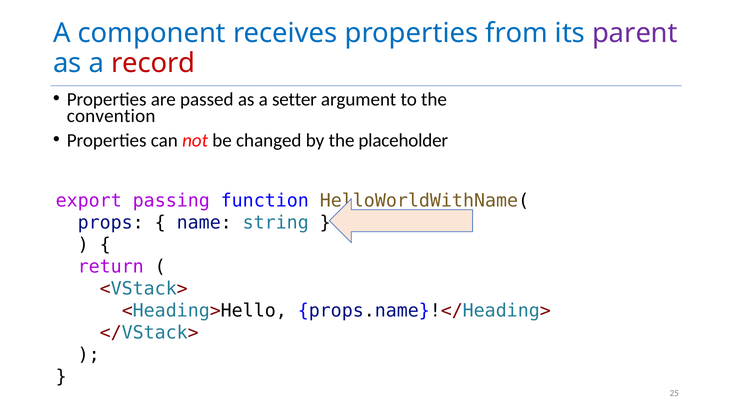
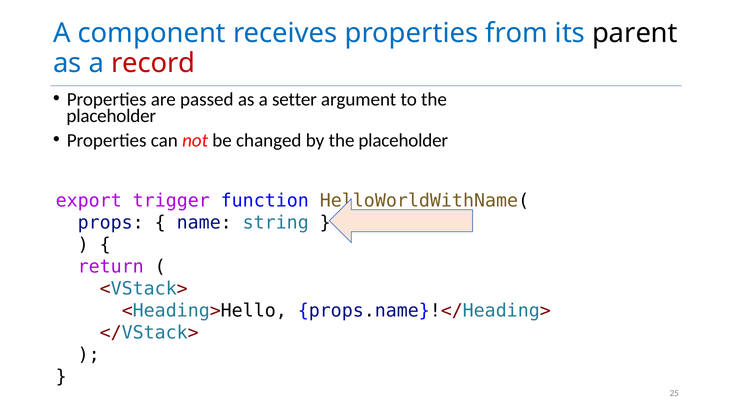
parent colour: purple -> black (635, 33)
convention: convention -> placeholder (111, 116)
passing: passing -> trigger (171, 201)
